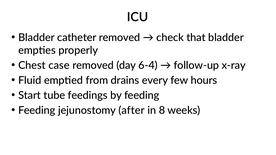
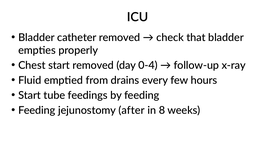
Chest case: case -> start (59, 65)
6-4: 6-4 -> 0-4 (148, 65)
